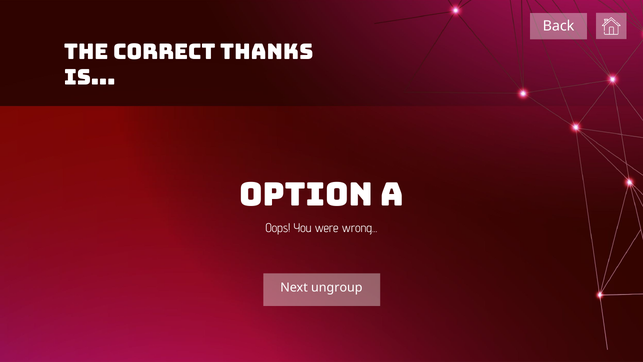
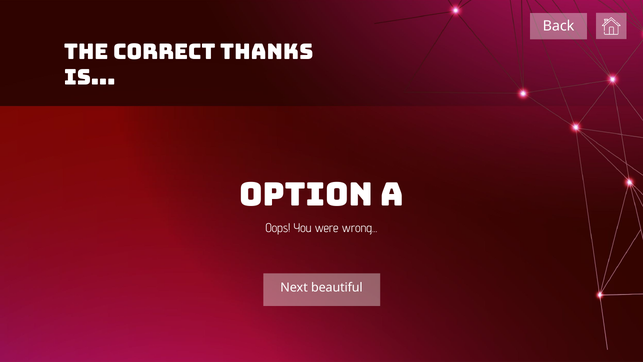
ungroup: ungroup -> beautiful (337, 287)
